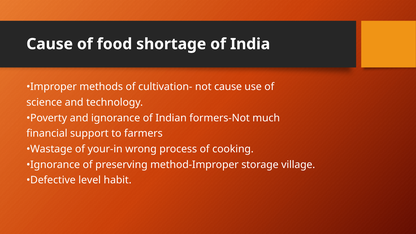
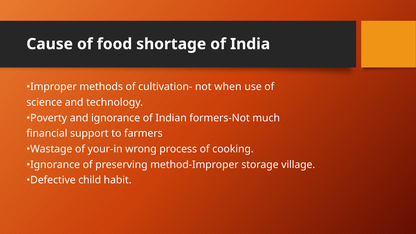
not cause: cause -> when (228, 87)
level: level -> child (90, 180)
